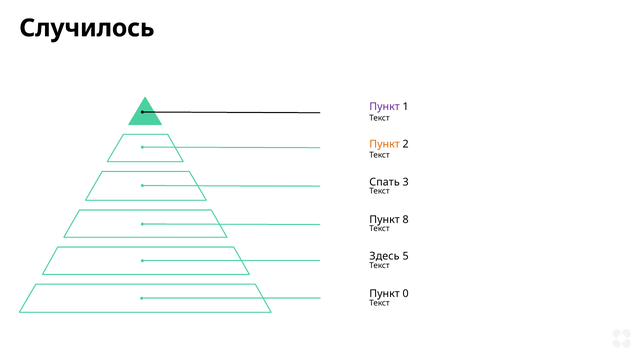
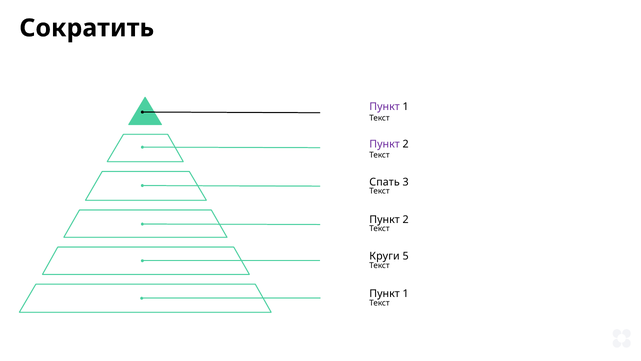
Случилось: Случилось -> Сократить (87, 28)
Пункт colour: orange -> purple (385, 144)
8: 8 -> 2 (406, 219)
Здесь: Здесь -> Круги (385, 256)
0: 0 -> 1 (406, 294)
